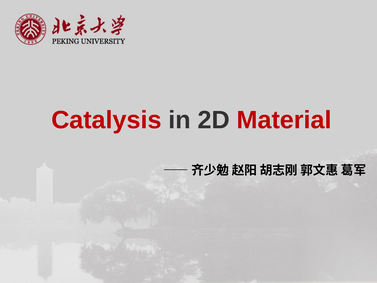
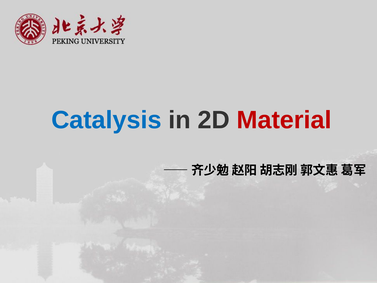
Catalysis colour: red -> blue (106, 120)
